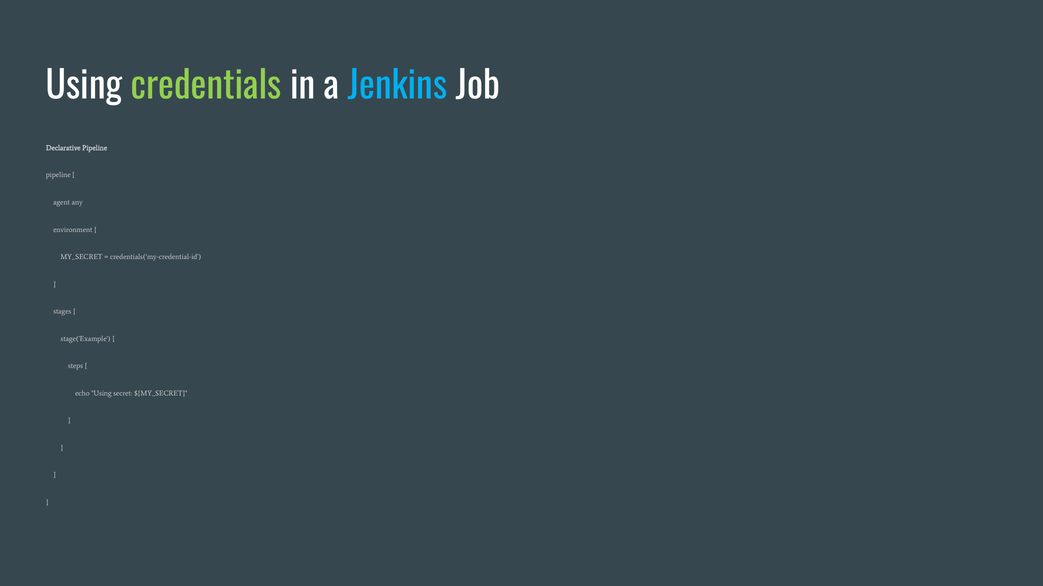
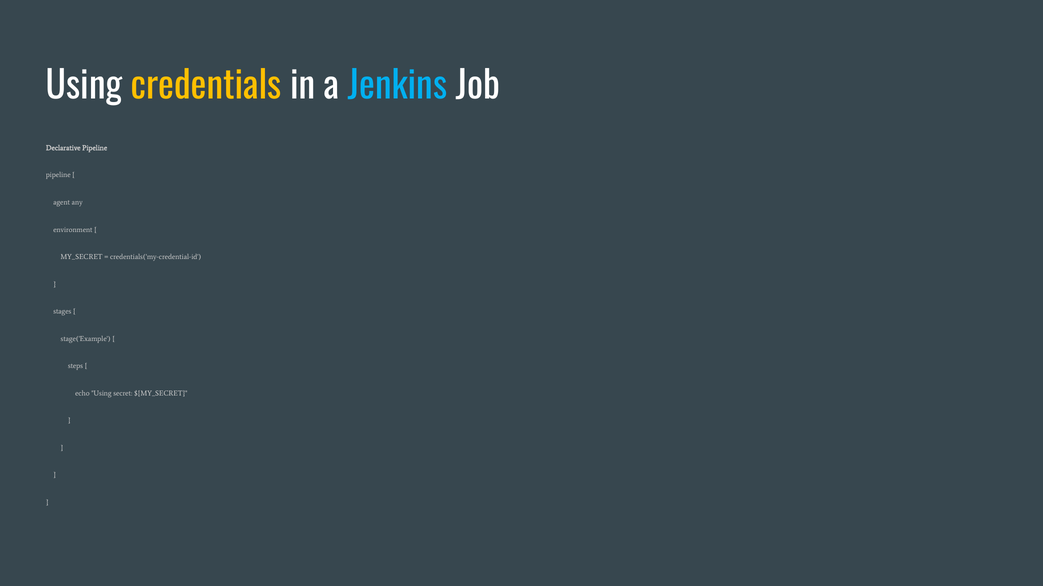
credentials colour: light green -> yellow (206, 86)
